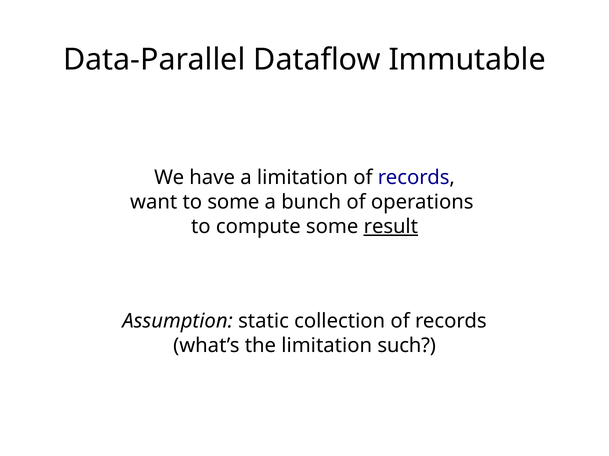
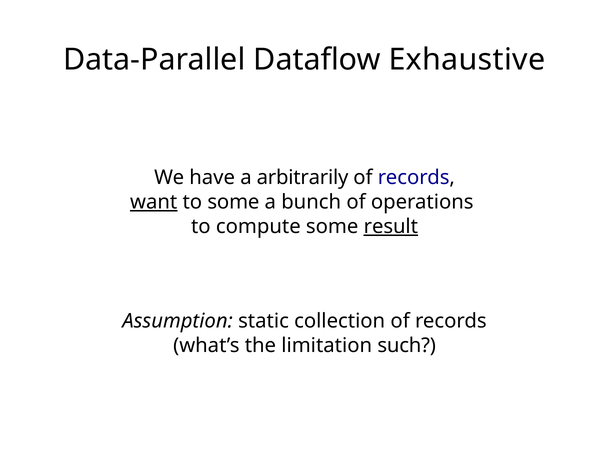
Immutable: Immutable -> Exhaustive (467, 60)
a limitation: limitation -> arbitrarily (303, 178)
want underline: none -> present (154, 202)
